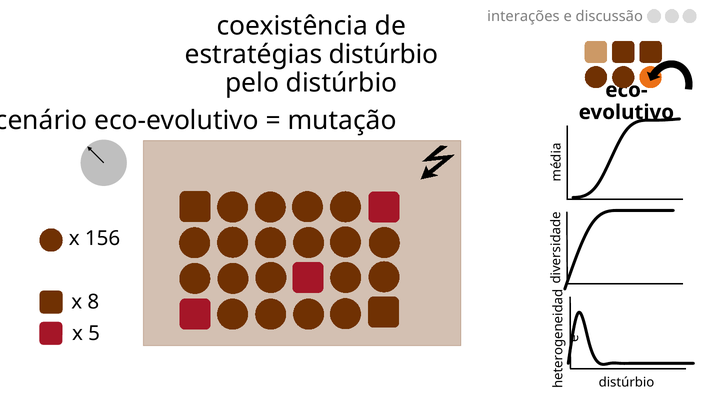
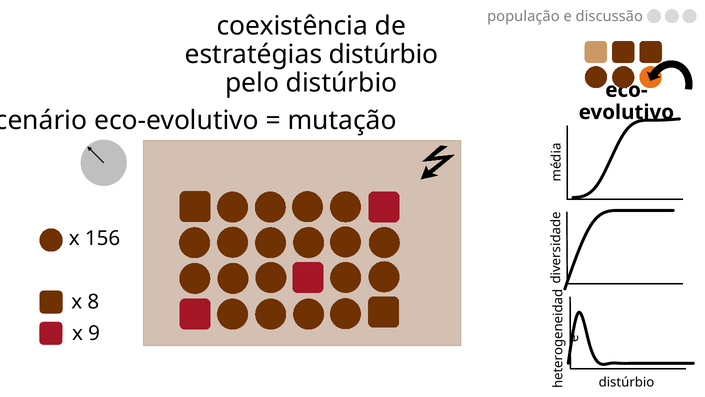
interações: interações -> população (523, 17)
5: 5 -> 9 (94, 333)
